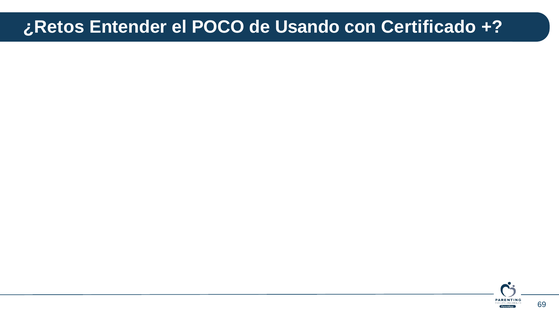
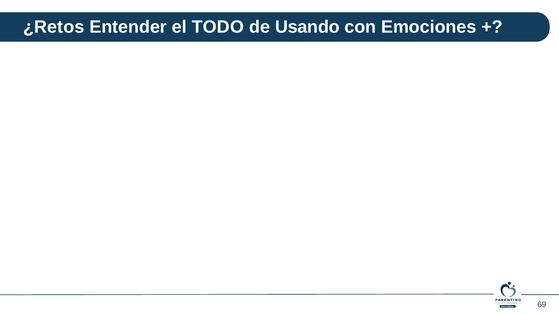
POCO: POCO -> TODO (218, 27)
Certificado: Certificado -> Emociones (429, 27)
